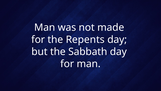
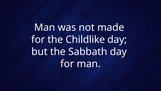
Repents: Repents -> Childlike (85, 39)
